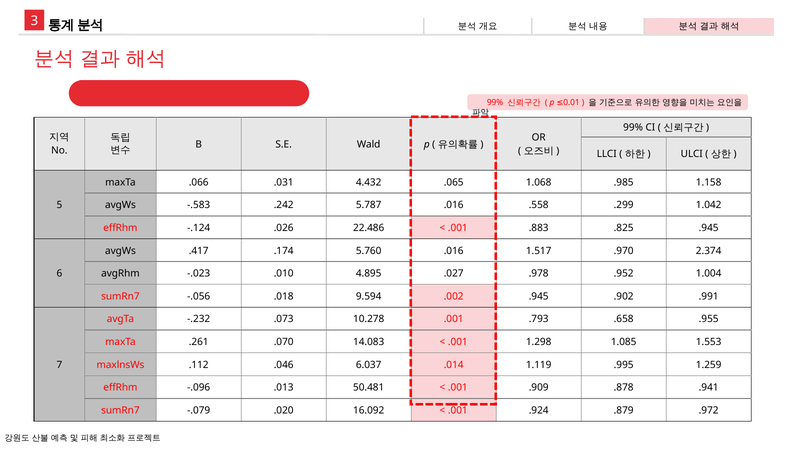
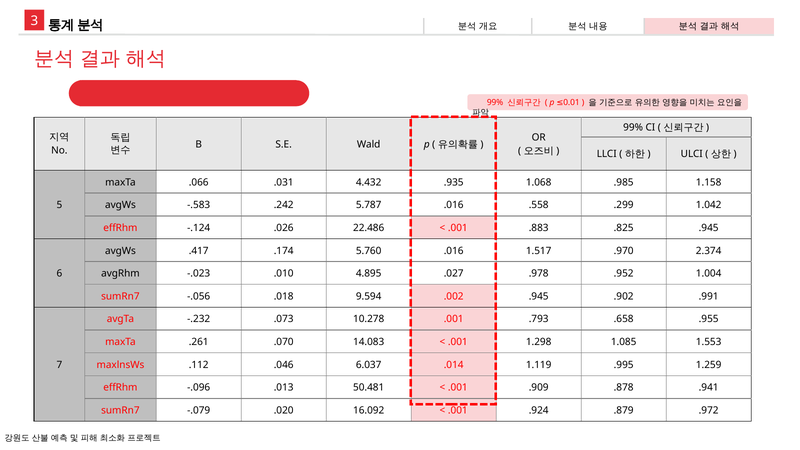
.065: .065 -> .935 (454, 182)
